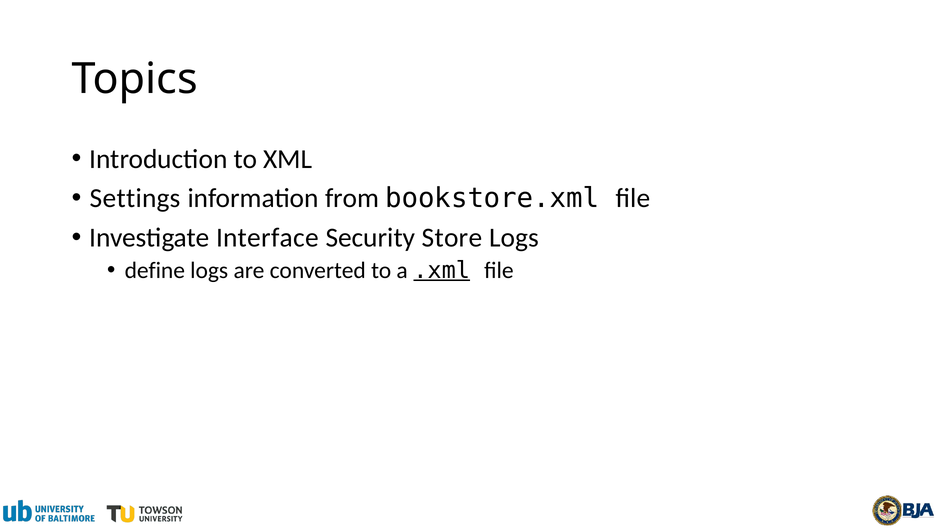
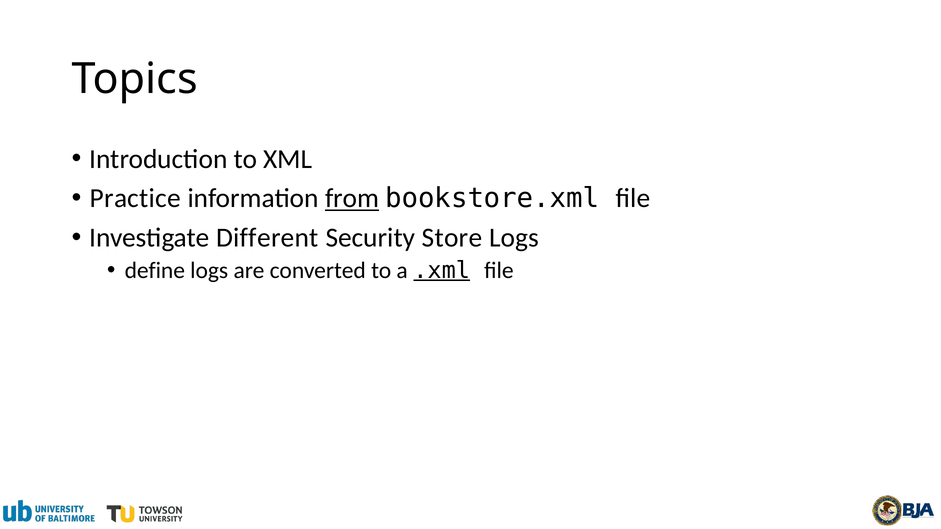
Settings: Settings -> Practice (135, 199)
from underline: none -> present (352, 199)
Interface: Interface -> Different (267, 238)
